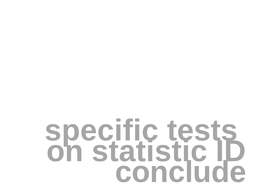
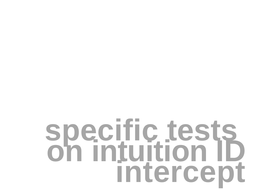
statistic: statistic -> intuition (150, 151)
conclude: conclude -> intercept (180, 172)
